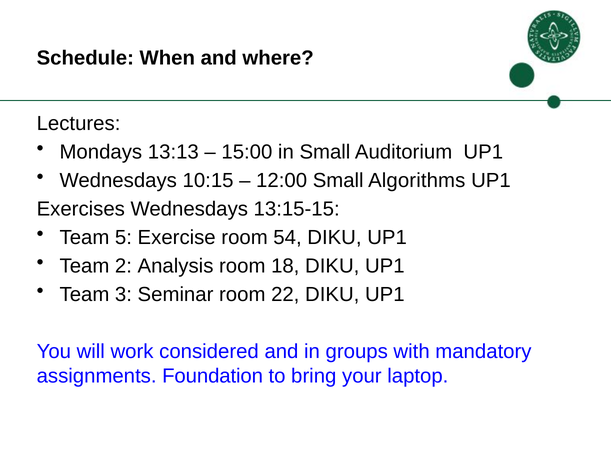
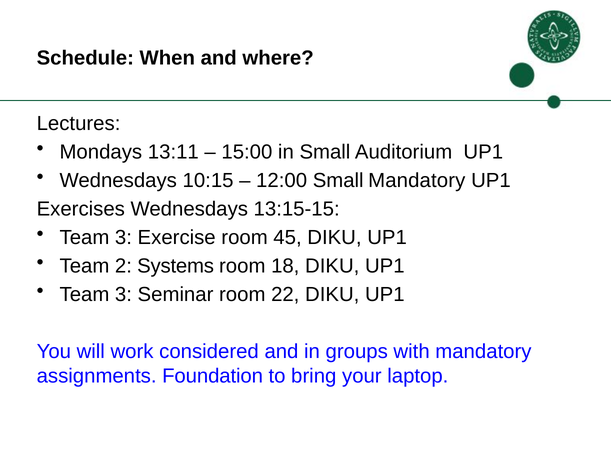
13:13: 13:13 -> 13:11 (173, 152)
Small Algorithms: Algorithms -> Mandatory (417, 181)
5: 5 -> 3 (123, 238)
54: 54 -> 45 (288, 238)
Analysis: Analysis -> Systems (176, 266)
